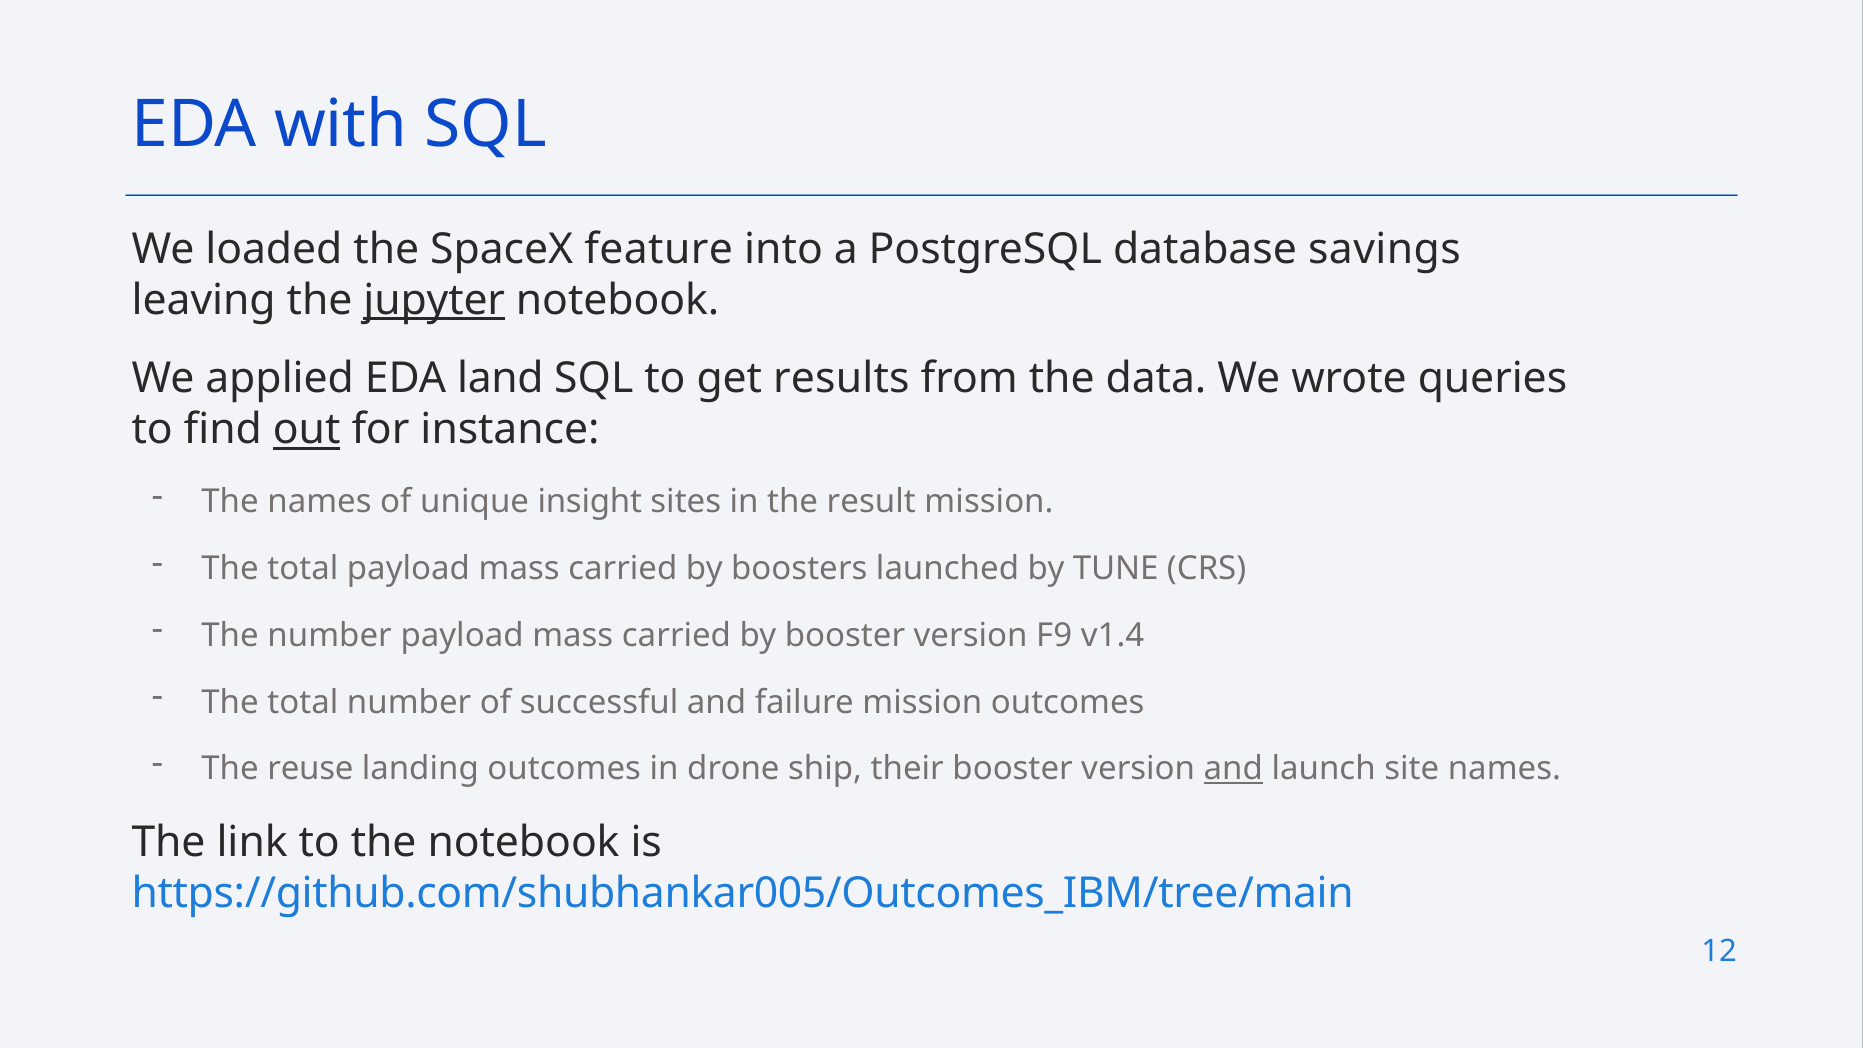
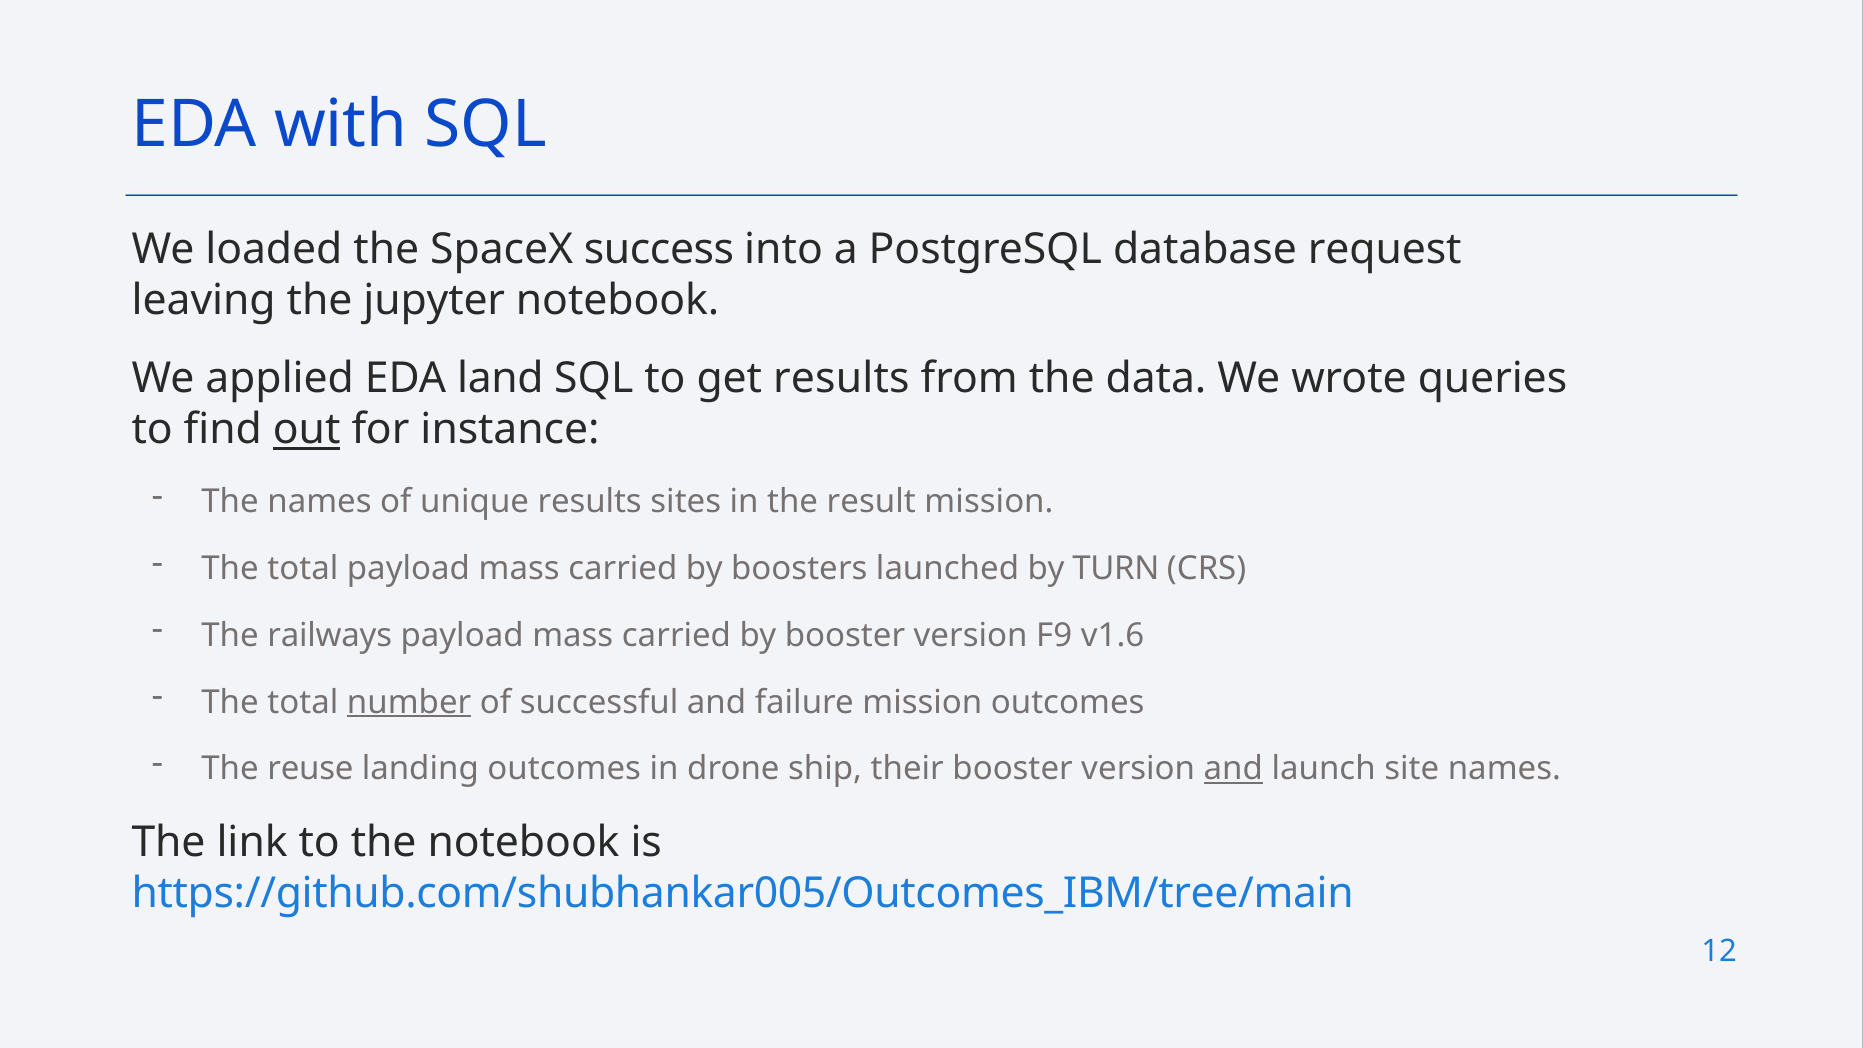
feature: feature -> success (659, 249)
savings: savings -> request (1385, 249)
jupyter underline: present -> none (434, 300)
unique insight: insight -> results (590, 502)
TUNE: TUNE -> TURN (1116, 569)
The number: number -> railways (330, 635)
v1.4: v1.4 -> v1.6 (1113, 635)
number underline: none -> present (409, 702)
